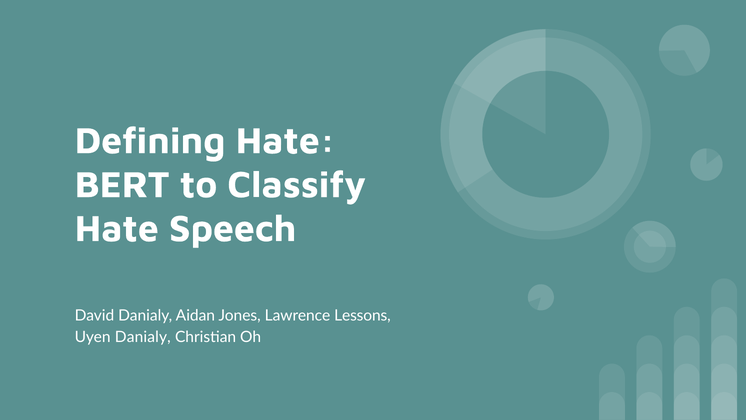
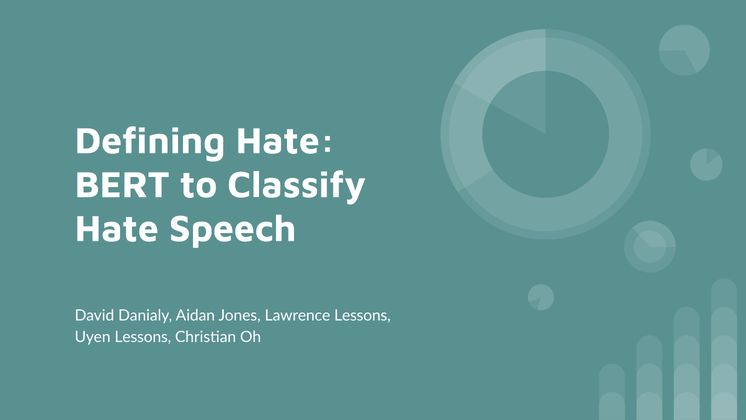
Uyen Danialy: Danialy -> Lessons (143, 337)
